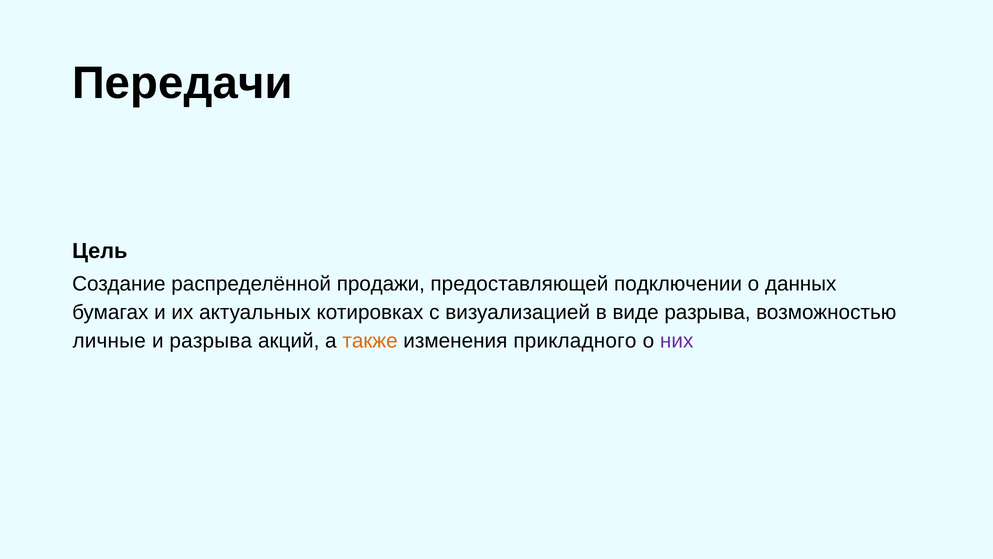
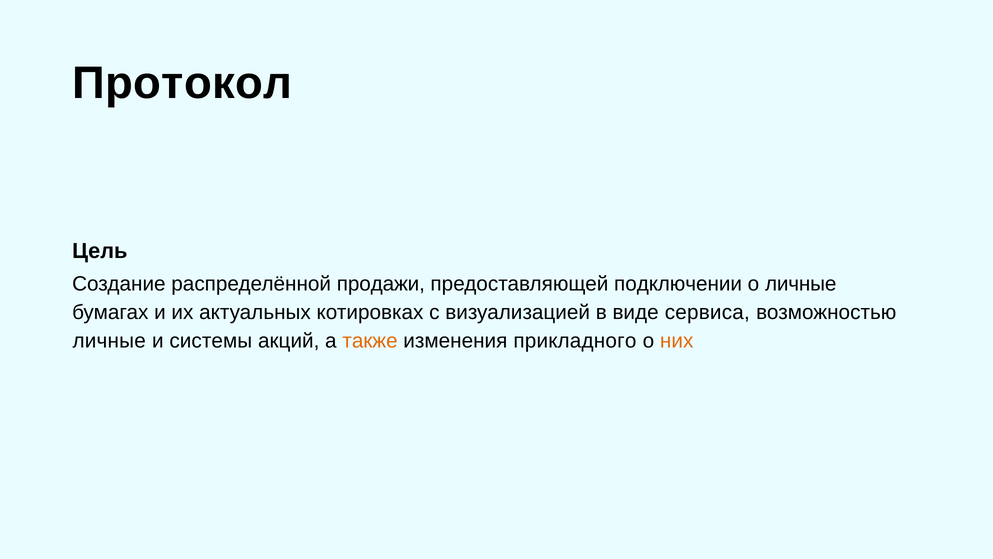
Передачи: Передачи -> Протокол (182, 83)
о данных: данных -> личные (801, 283)
виде разрыва: разрыва -> сервиса (707, 312)
и разрыва: разрыва -> системы (211, 341)
них colour: purple -> orange (677, 341)
